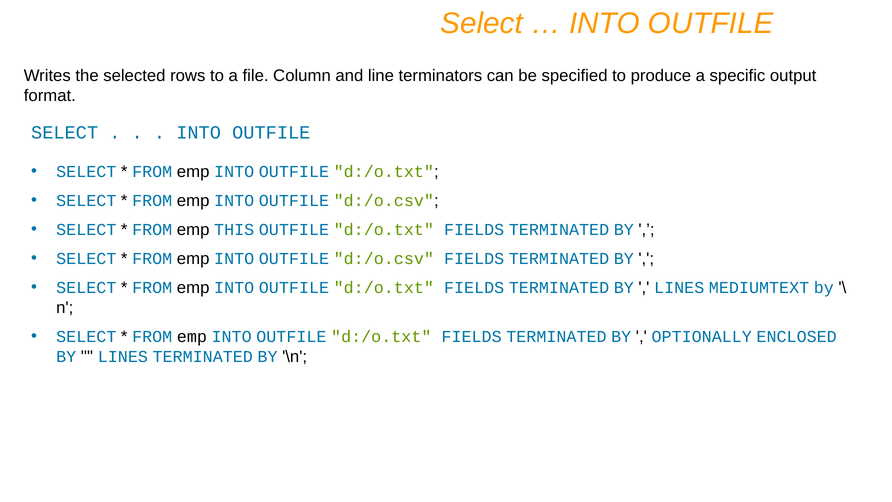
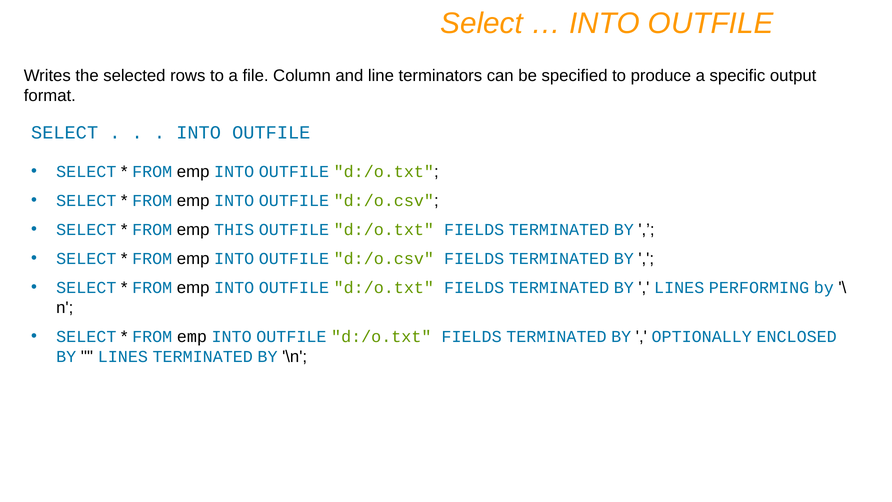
MEDIUMTEXT: MEDIUMTEXT -> PERFORMING (759, 288)
